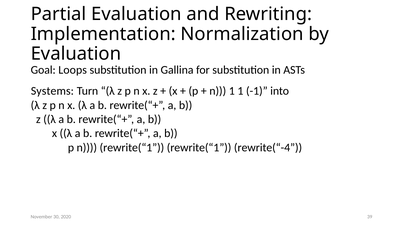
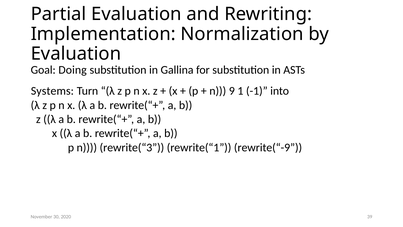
Loops: Loops -> Doing (73, 70)
n 1: 1 -> 9 (232, 91)
n rewrite(“1: rewrite(“1 -> rewrite(“3 (132, 147)
rewrite(“-4: rewrite(“-4 -> rewrite(“-9 (268, 147)
